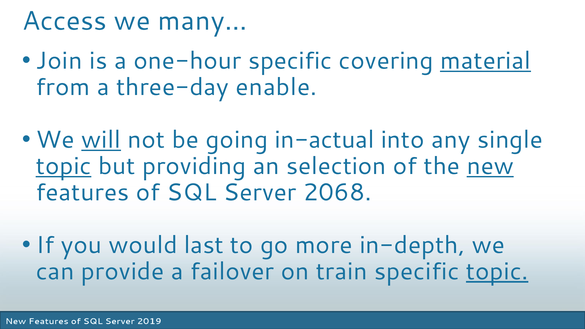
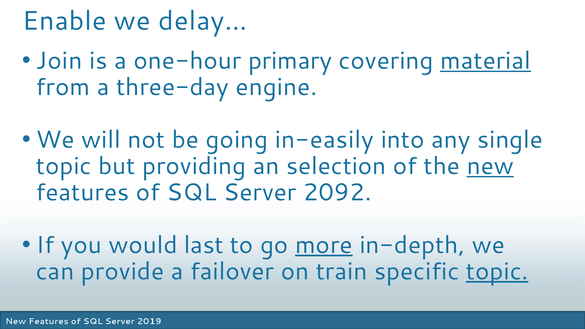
Access: Access -> Enable (64, 21)
many…: many… -> delay… (203, 21)
one-hour specific: specific -> primary (290, 61)
enable: enable -> engine (276, 87)
will underline: present -> none (101, 140)
in-actual: in-actual -> in-easily (324, 140)
topic underline: present -> none (64, 166)
2068: 2068 -> 2092 (337, 192)
more underline: none -> present (324, 245)
